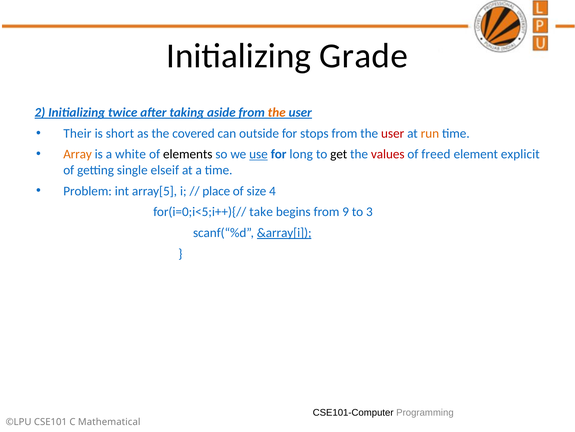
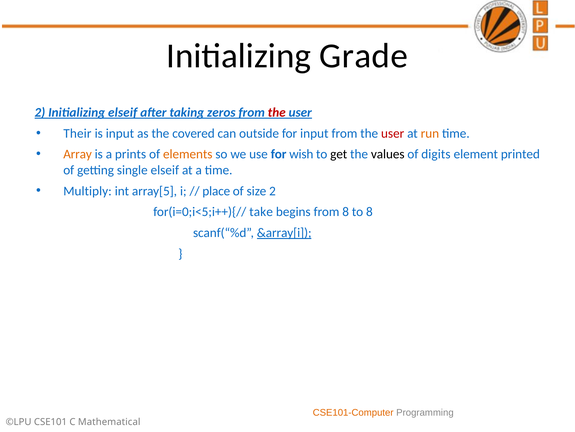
Initializing twice: twice -> elseif (123, 112)
aside: aside -> zeros (221, 112)
the colour: orange -> red (277, 112)
is short: short -> input (120, 133)
for stops: stops -> input (314, 133)
white: white -> prints (131, 154)
elements colour: black -> orange (188, 154)
use underline: present -> none (258, 154)
long: long -> wish (301, 154)
values colour: red -> black (388, 154)
freed: freed -> digits (436, 154)
explicit: explicit -> printed (520, 154)
Problem: Problem -> Multiply (87, 191)
size 4: 4 -> 2 (272, 191)
from 9: 9 -> 8 (346, 212)
to 3: 3 -> 8 (369, 212)
CSE101-Computer colour: black -> orange (353, 412)
